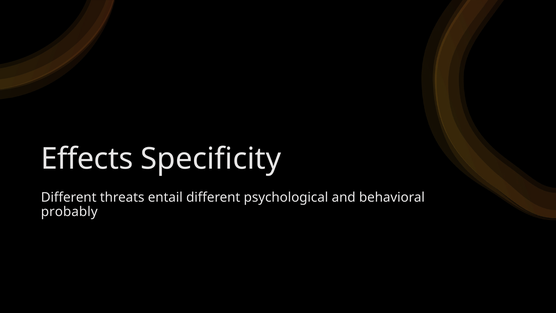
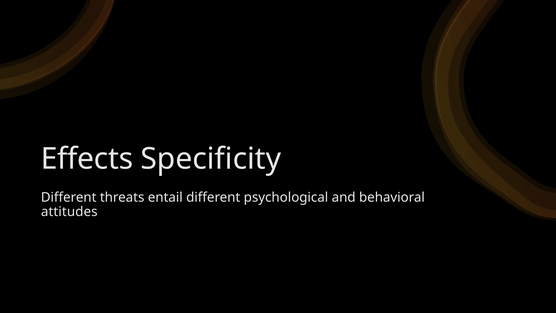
probably: probably -> attitudes (69, 212)
